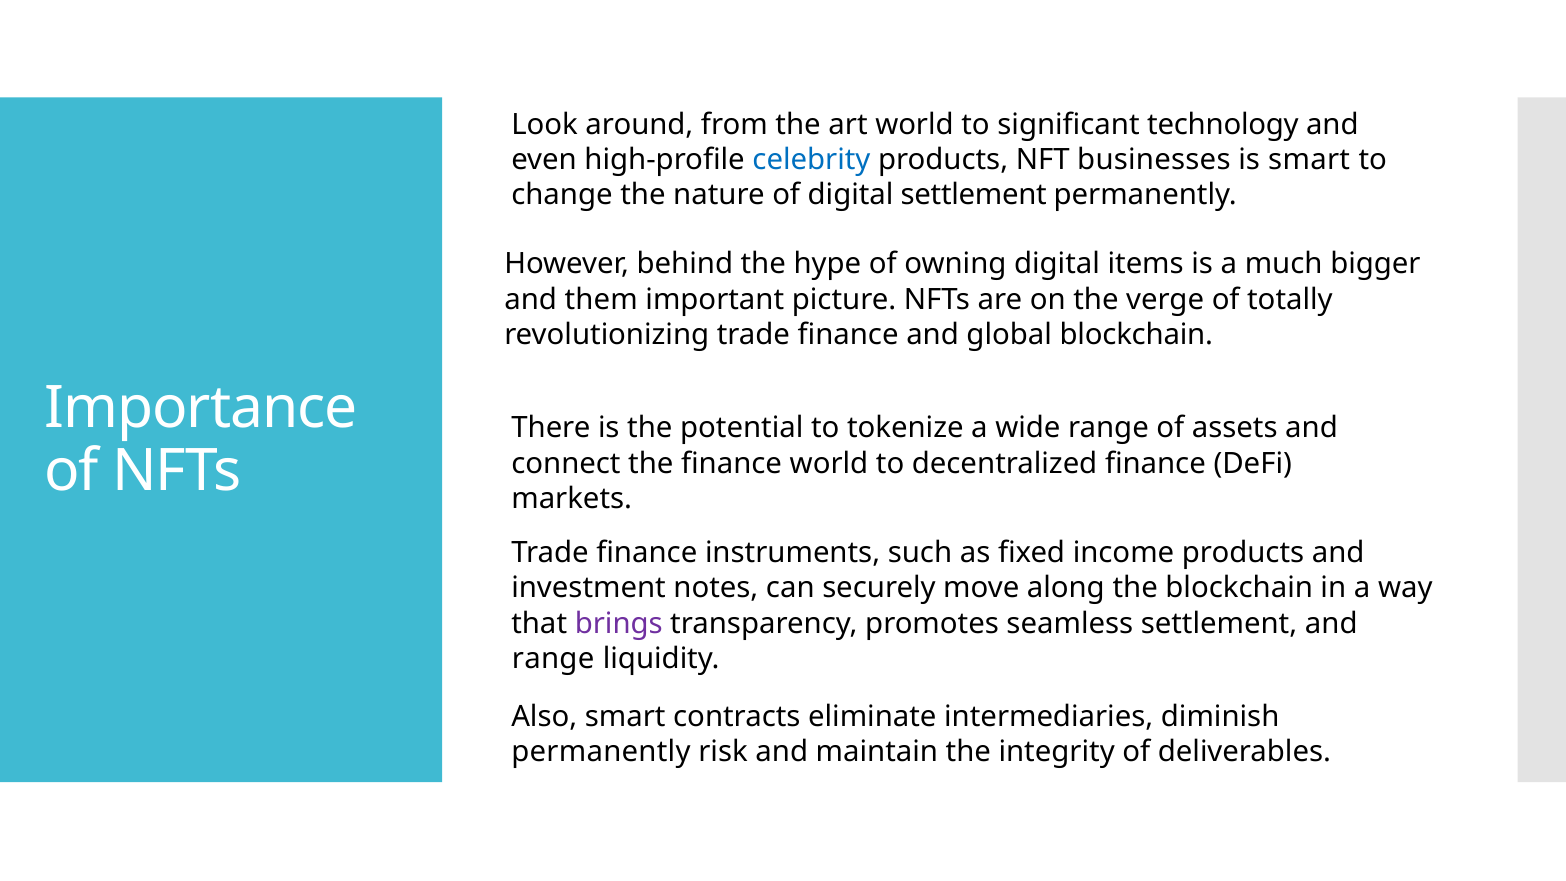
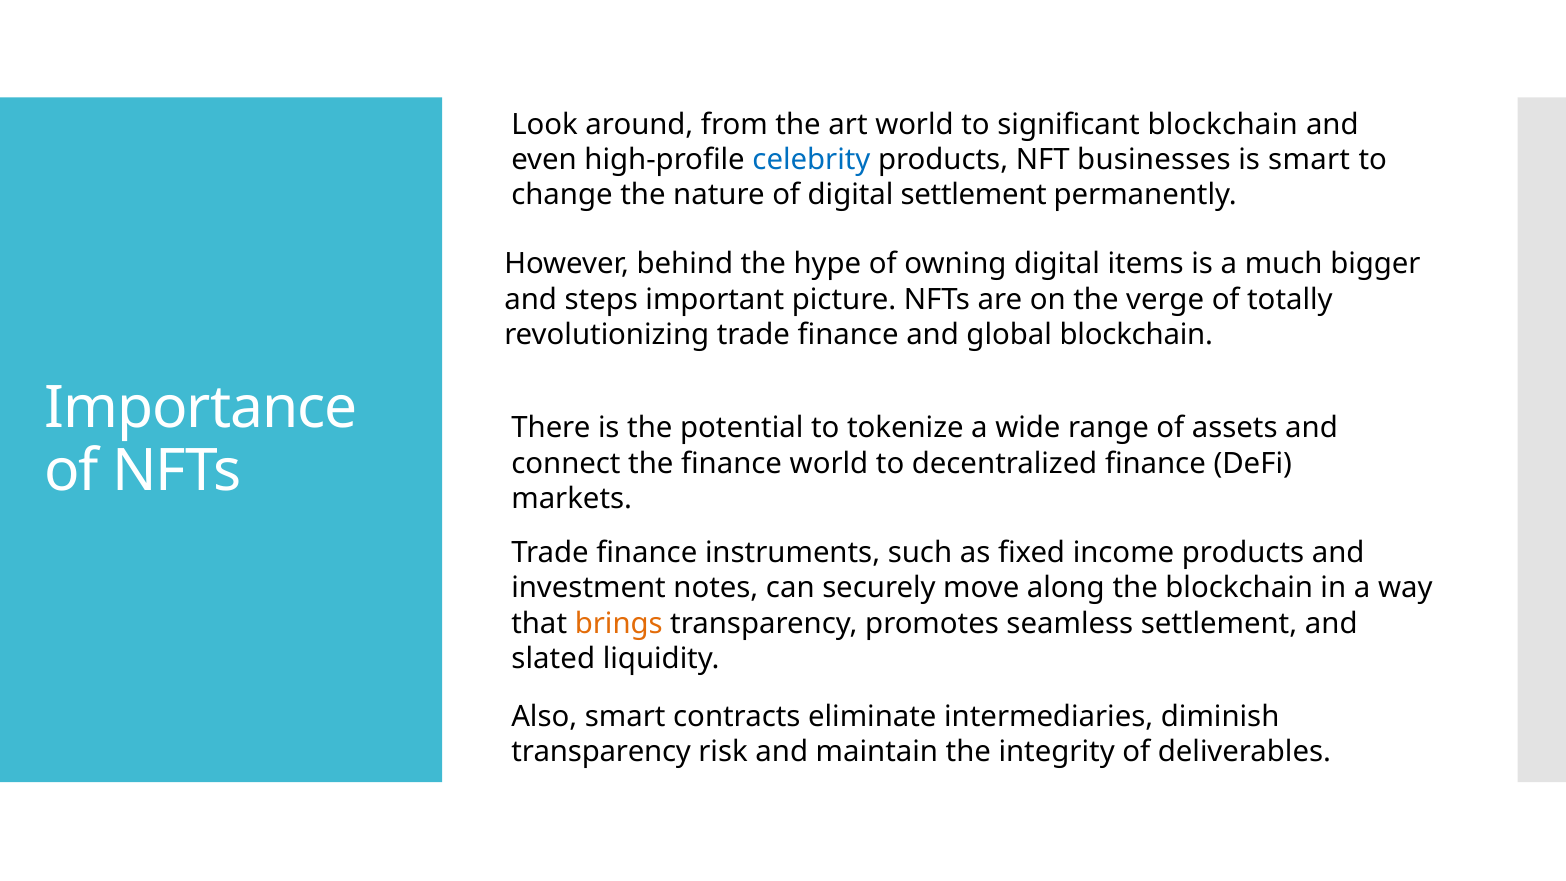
significant technology: technology -> blockchain (1223, 124)
them: them -> steps (601, 299)
brings colour: purple -> orange (619, 623)
range: range -> slated (553, 658)
permanently: permanently -> transparency (601, 752)
